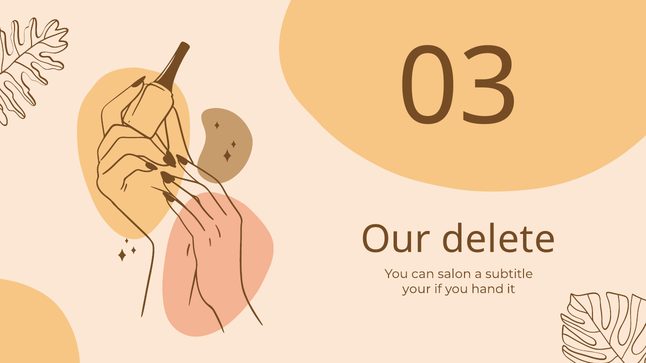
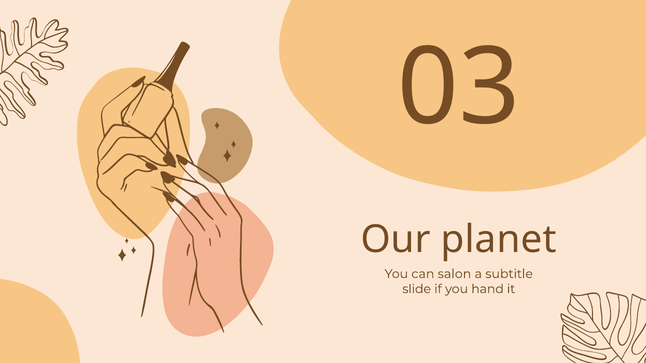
delete: delete -> planet (499, 240)
your: your -> slide (417, 289)
